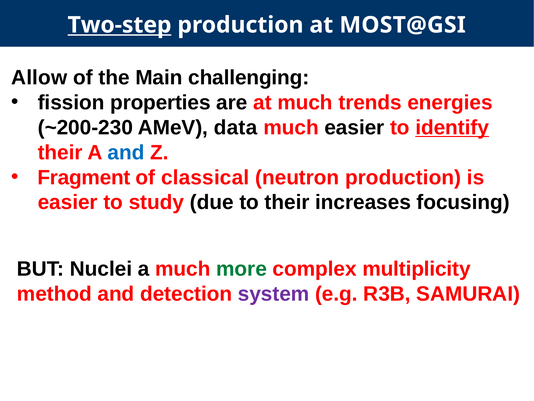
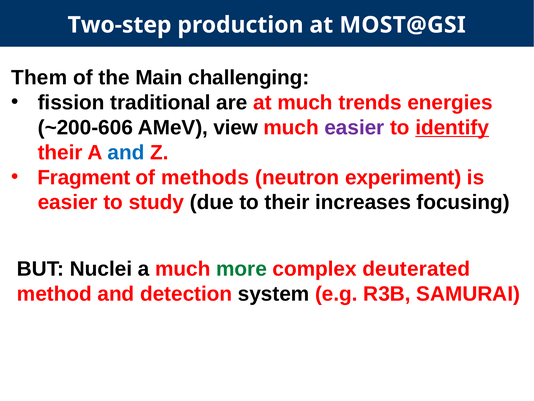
Two-step underline: present -> none (120, 25)
Allow: Allow -> Them (39, 78)
properties: properties -> traditional (160, 102)
~200-230: ~200-230 -> ~200-606 (85, 127)
data: data -> view (236, 127)
easier colour: black -> purple (354, 127)
classical: classical -> methods (205, 177)
neutron production: production -> experiment (403, 177)
multiplicity: multiplicity -> deuterated (416, 269)
system colour: purple -> black (274, 294)
